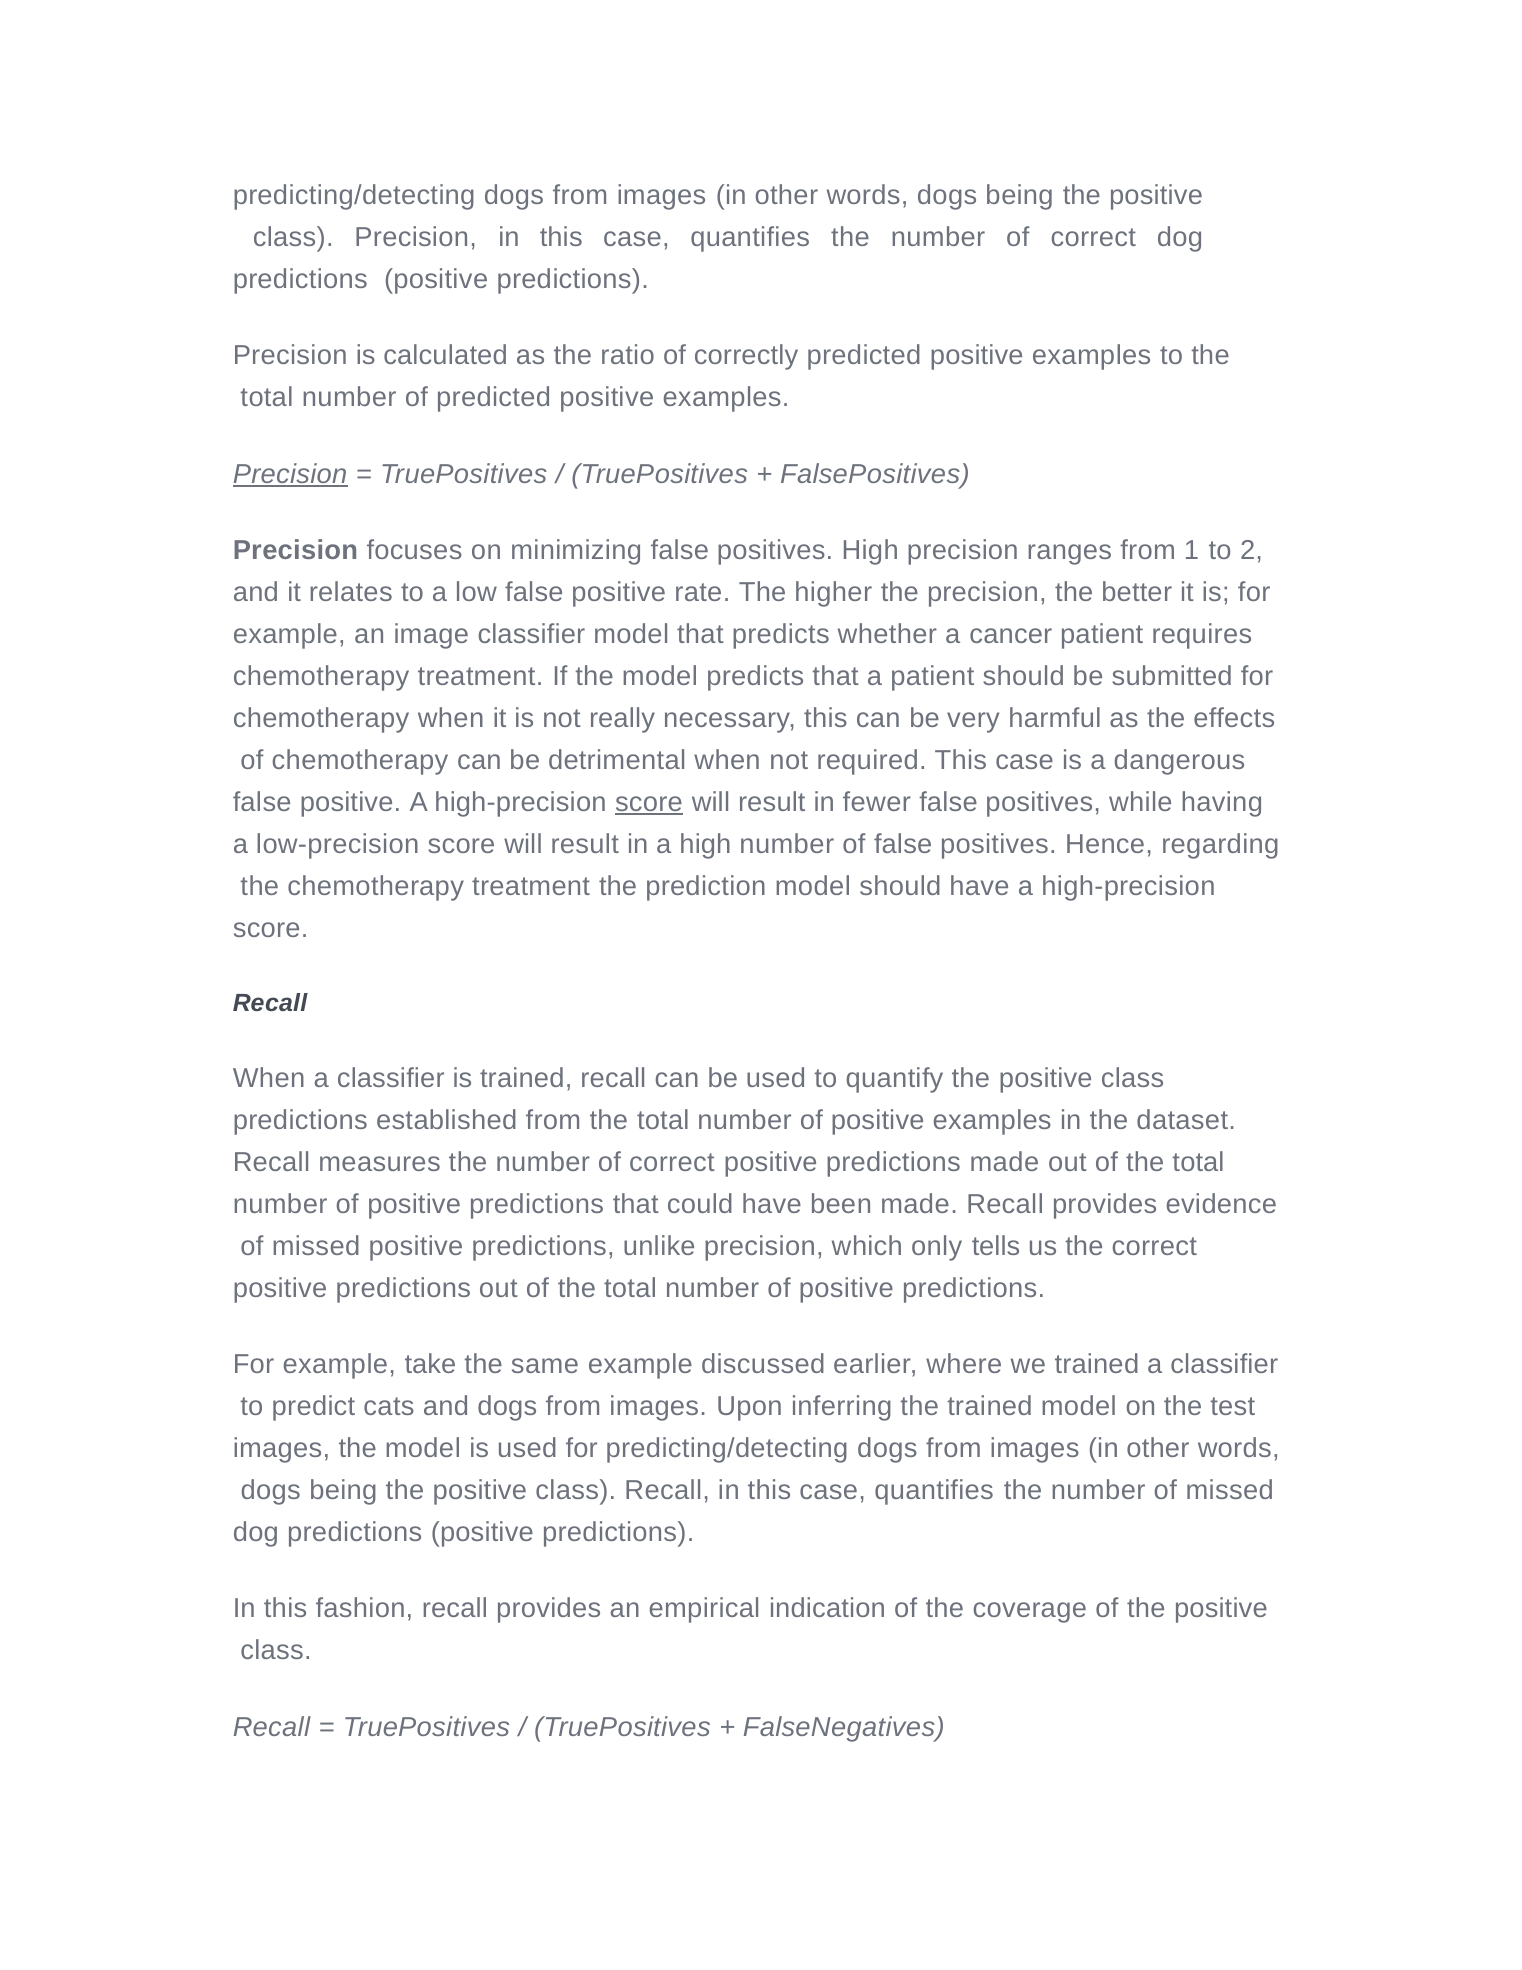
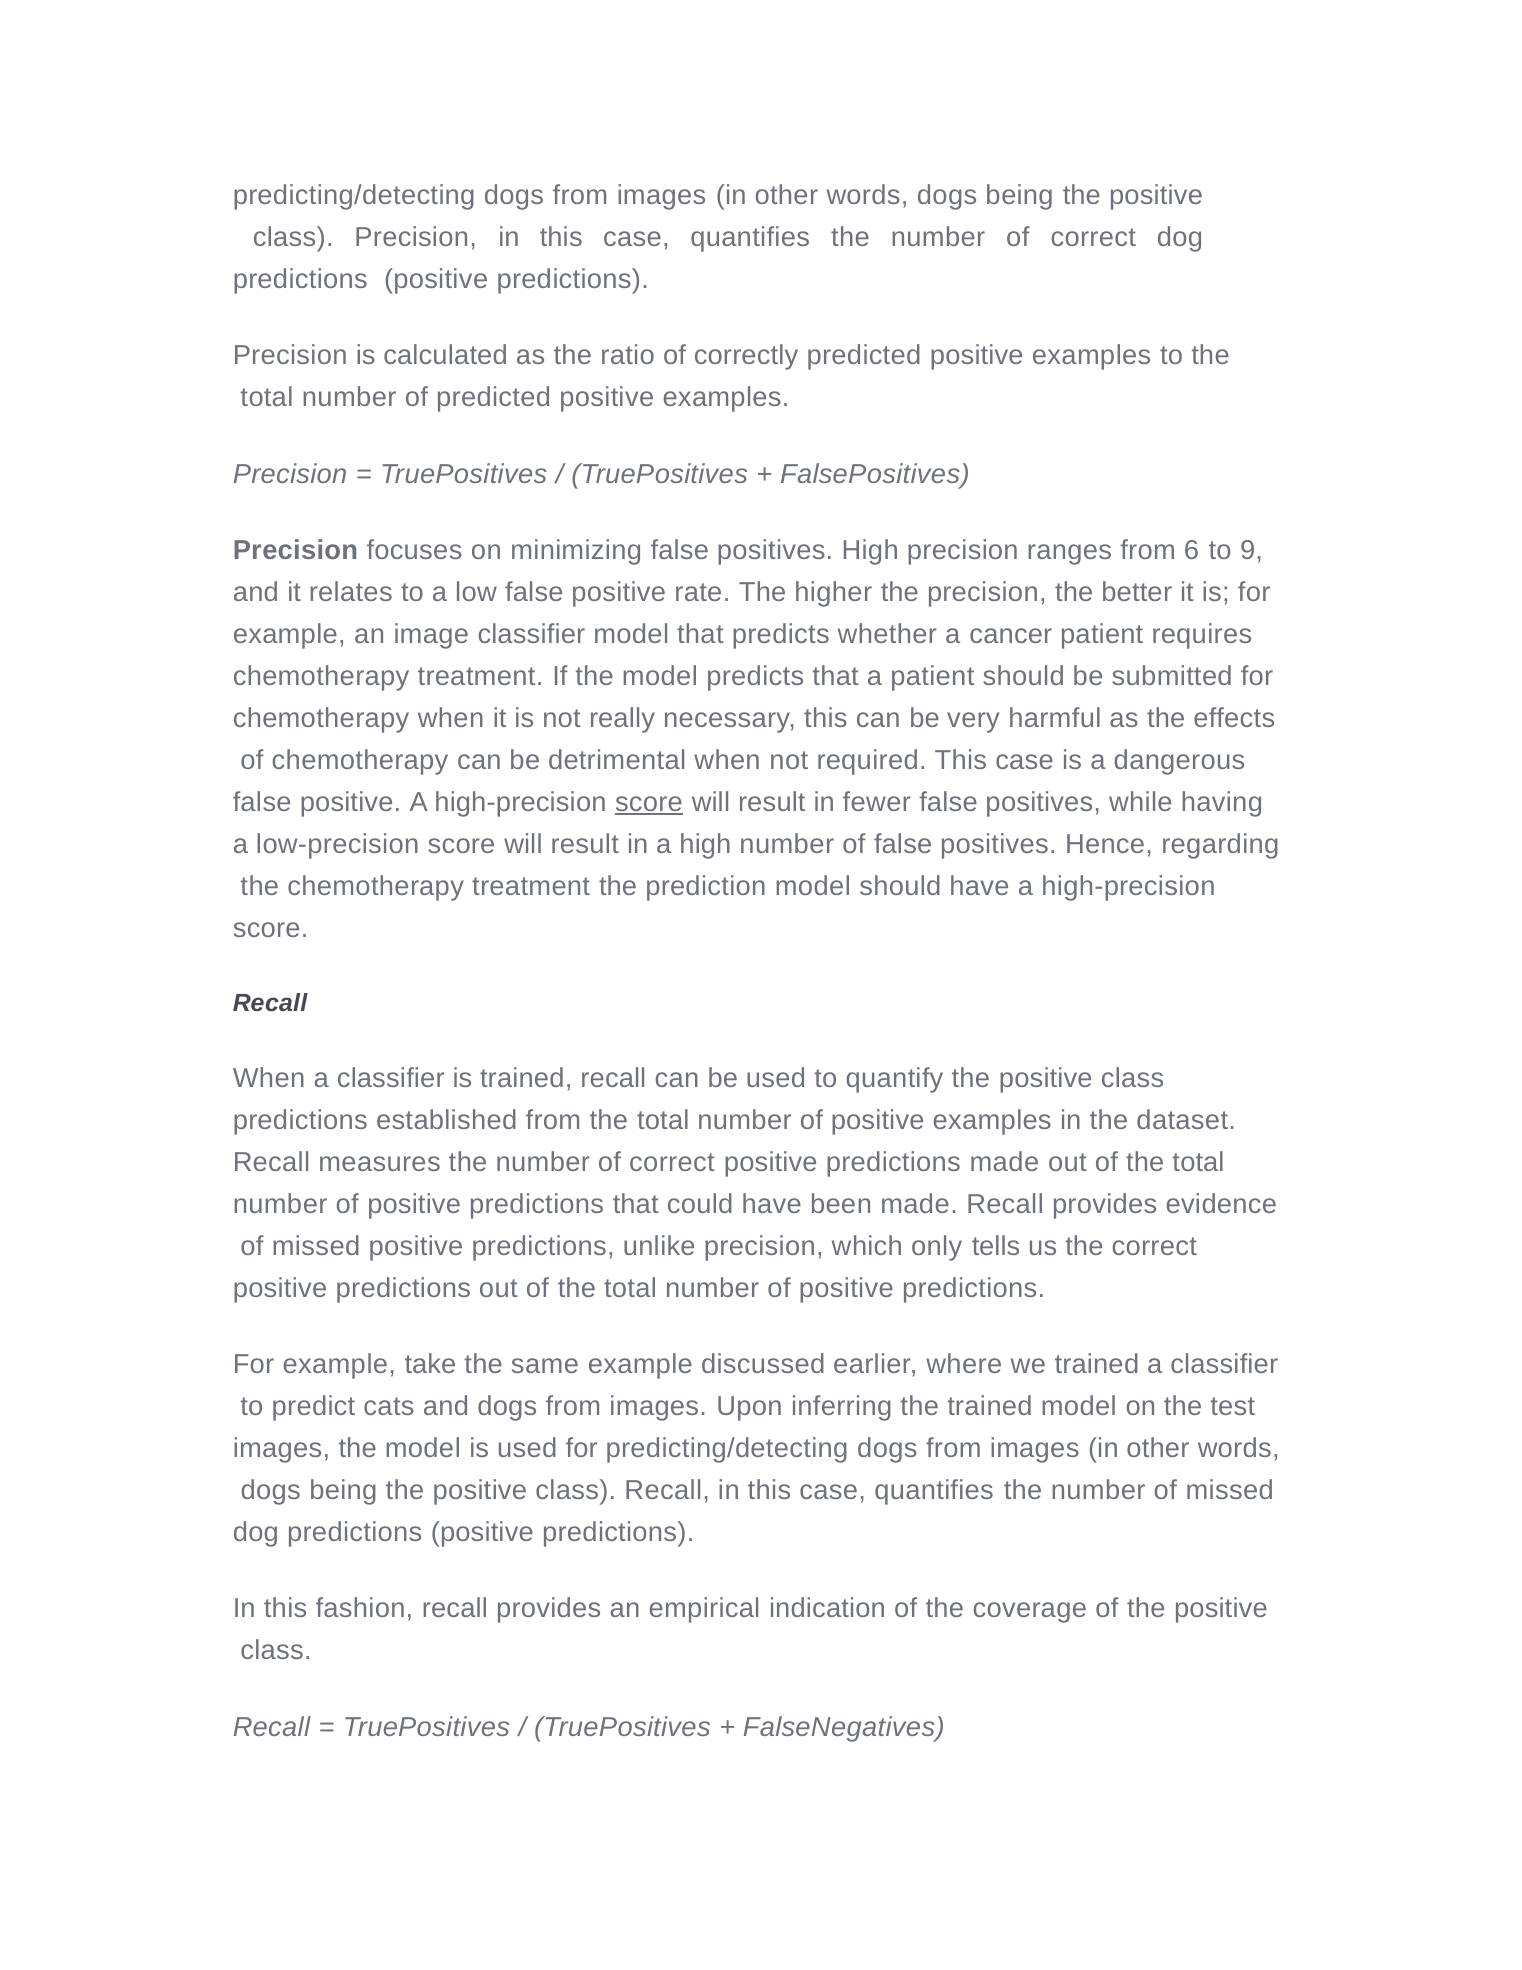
Precision underline: present -> none (290, 474)
1: 1 -> 6 (1192, 550)
2: 2 -> 9 (1252, 550)
